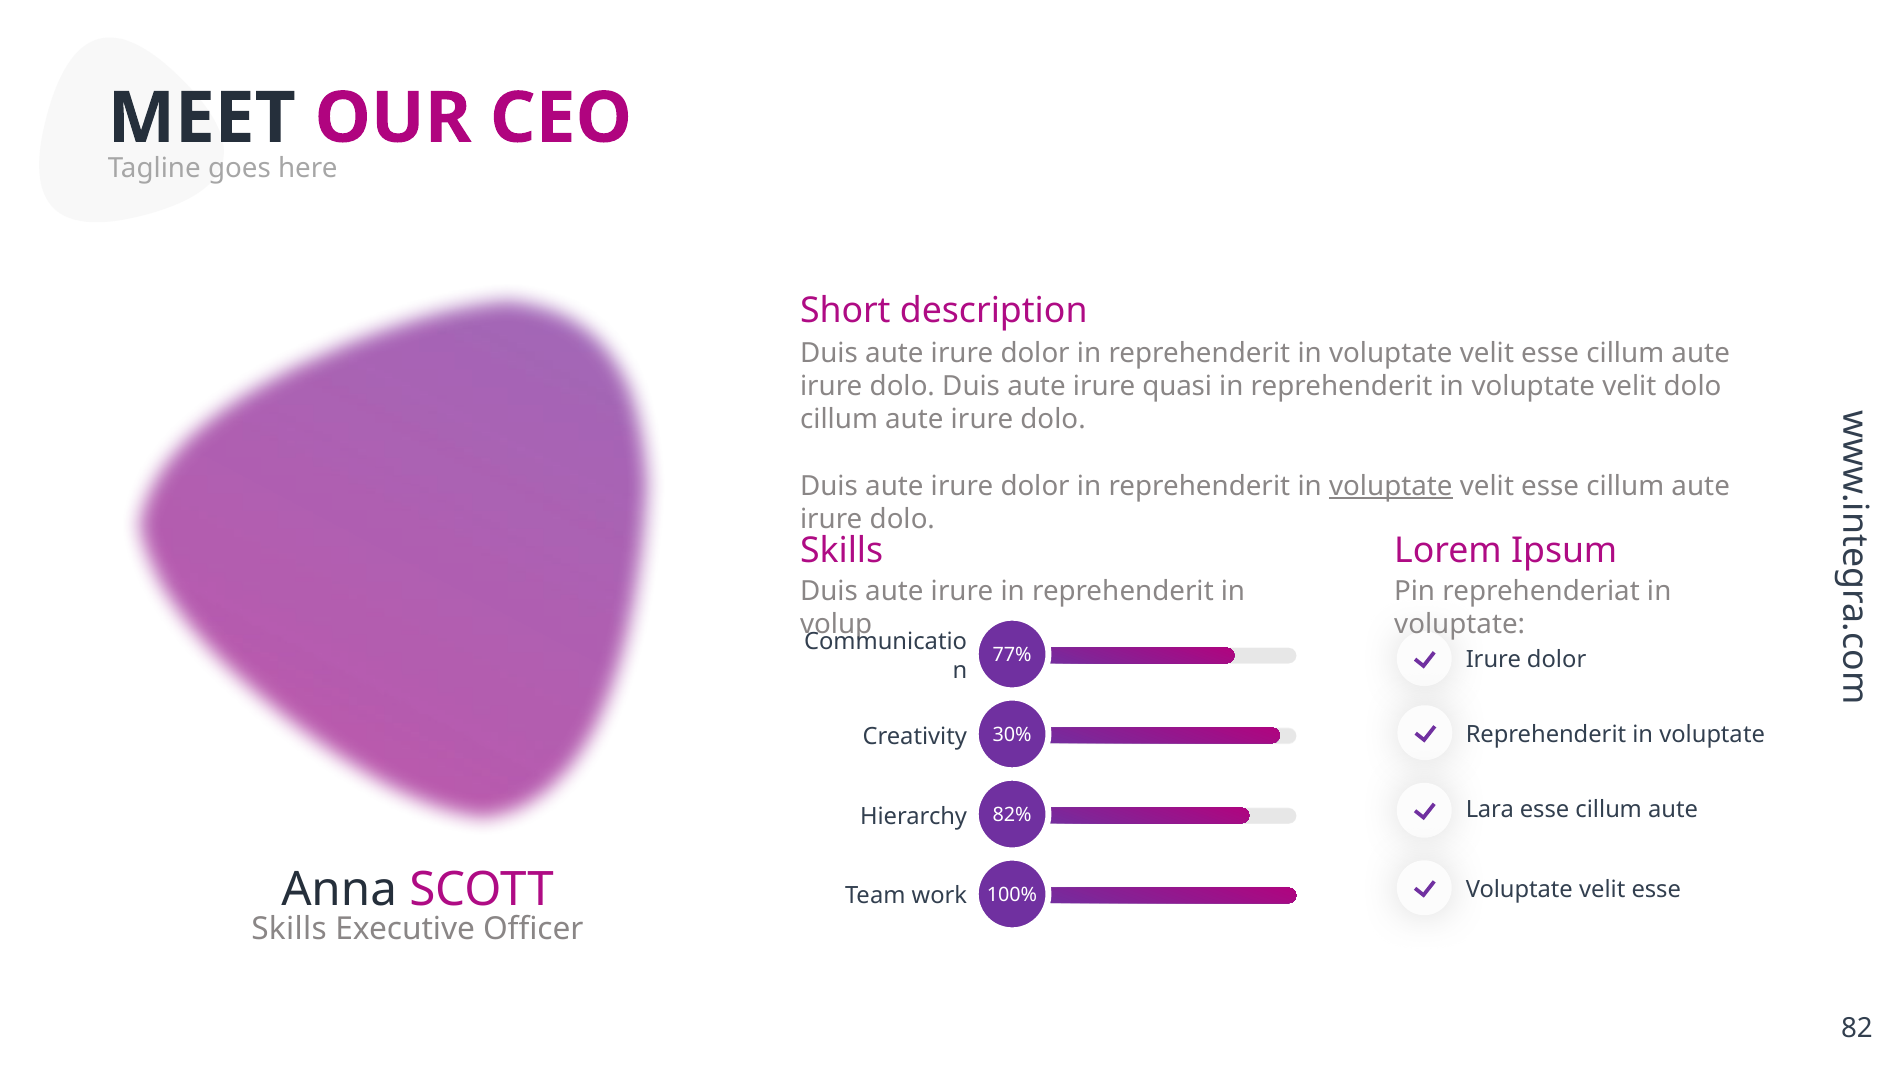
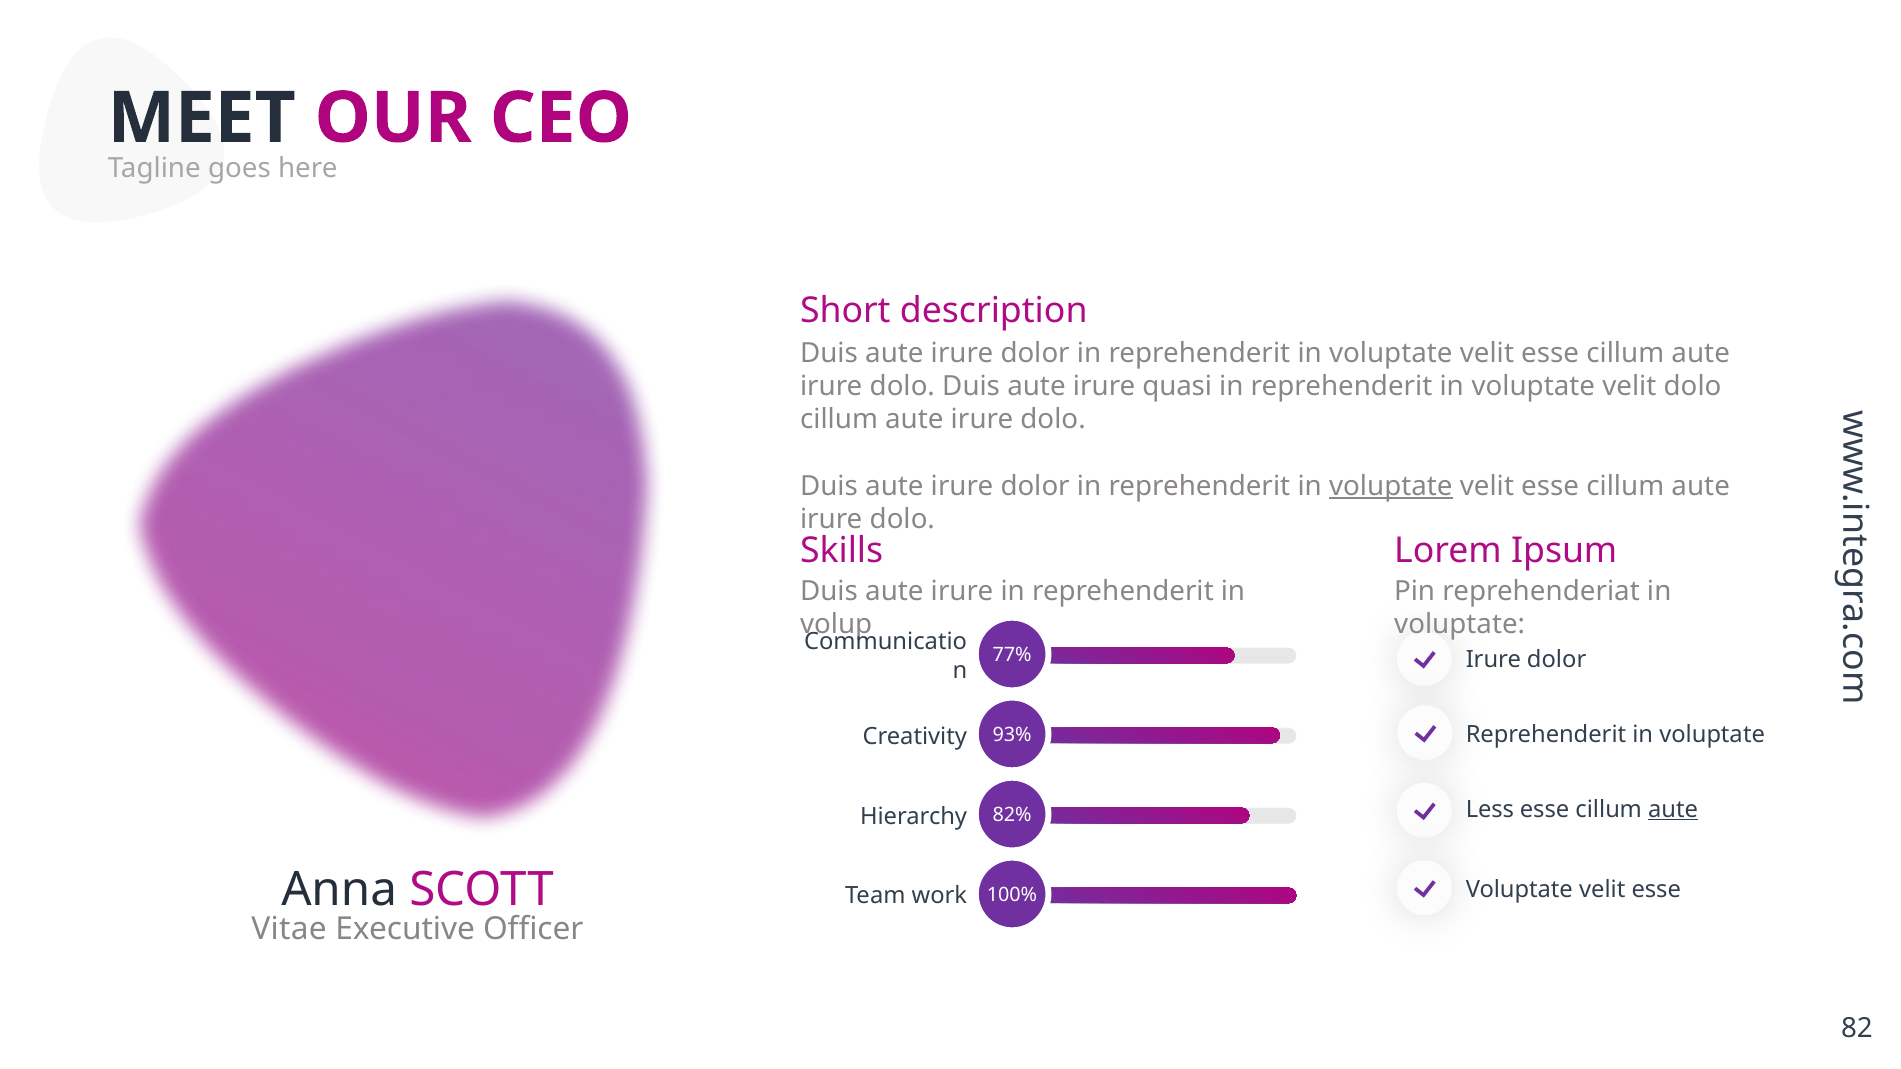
30%: 30% -> 93% (1012, 735)
Lara: Lara -> Less (1490, 810)
aute underline: none -> present (1673, 810)
Skills: Skills -> Vitae (289, 930)
